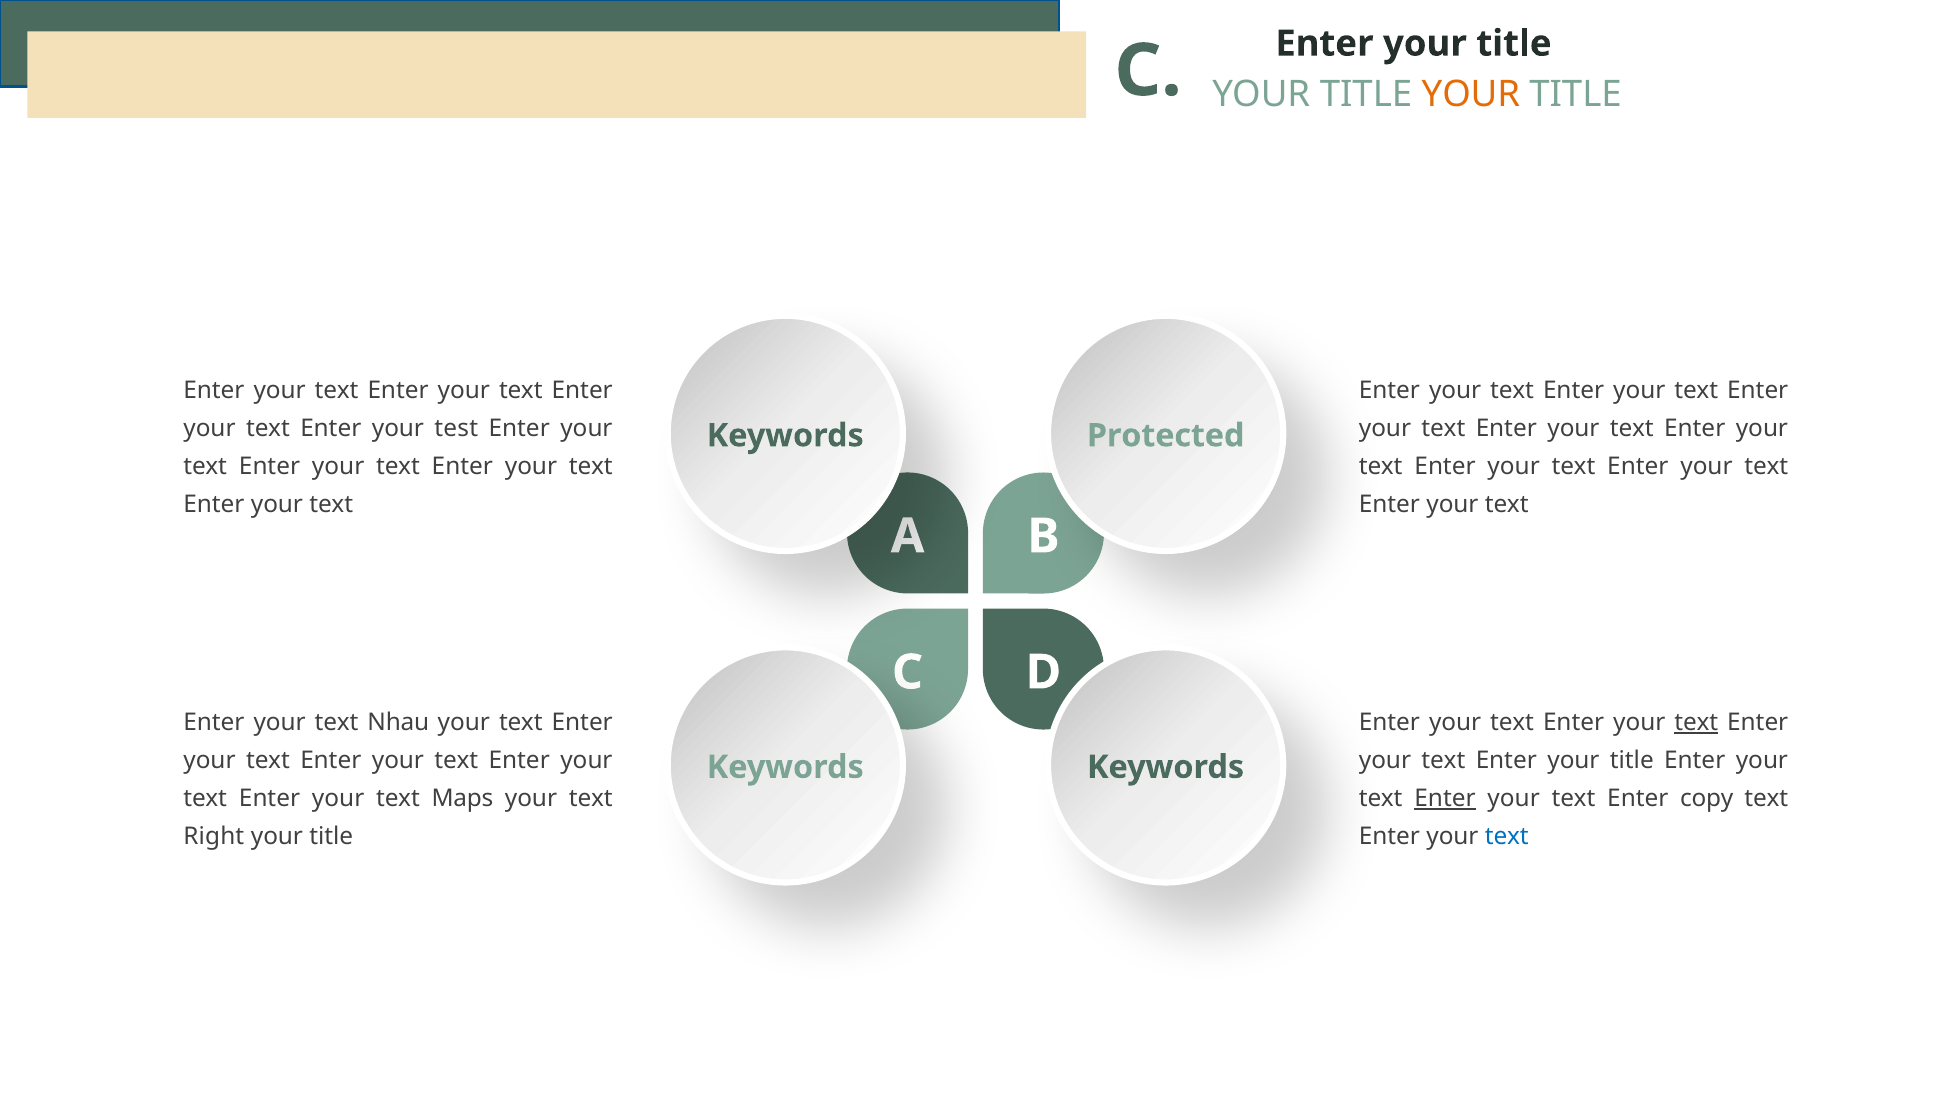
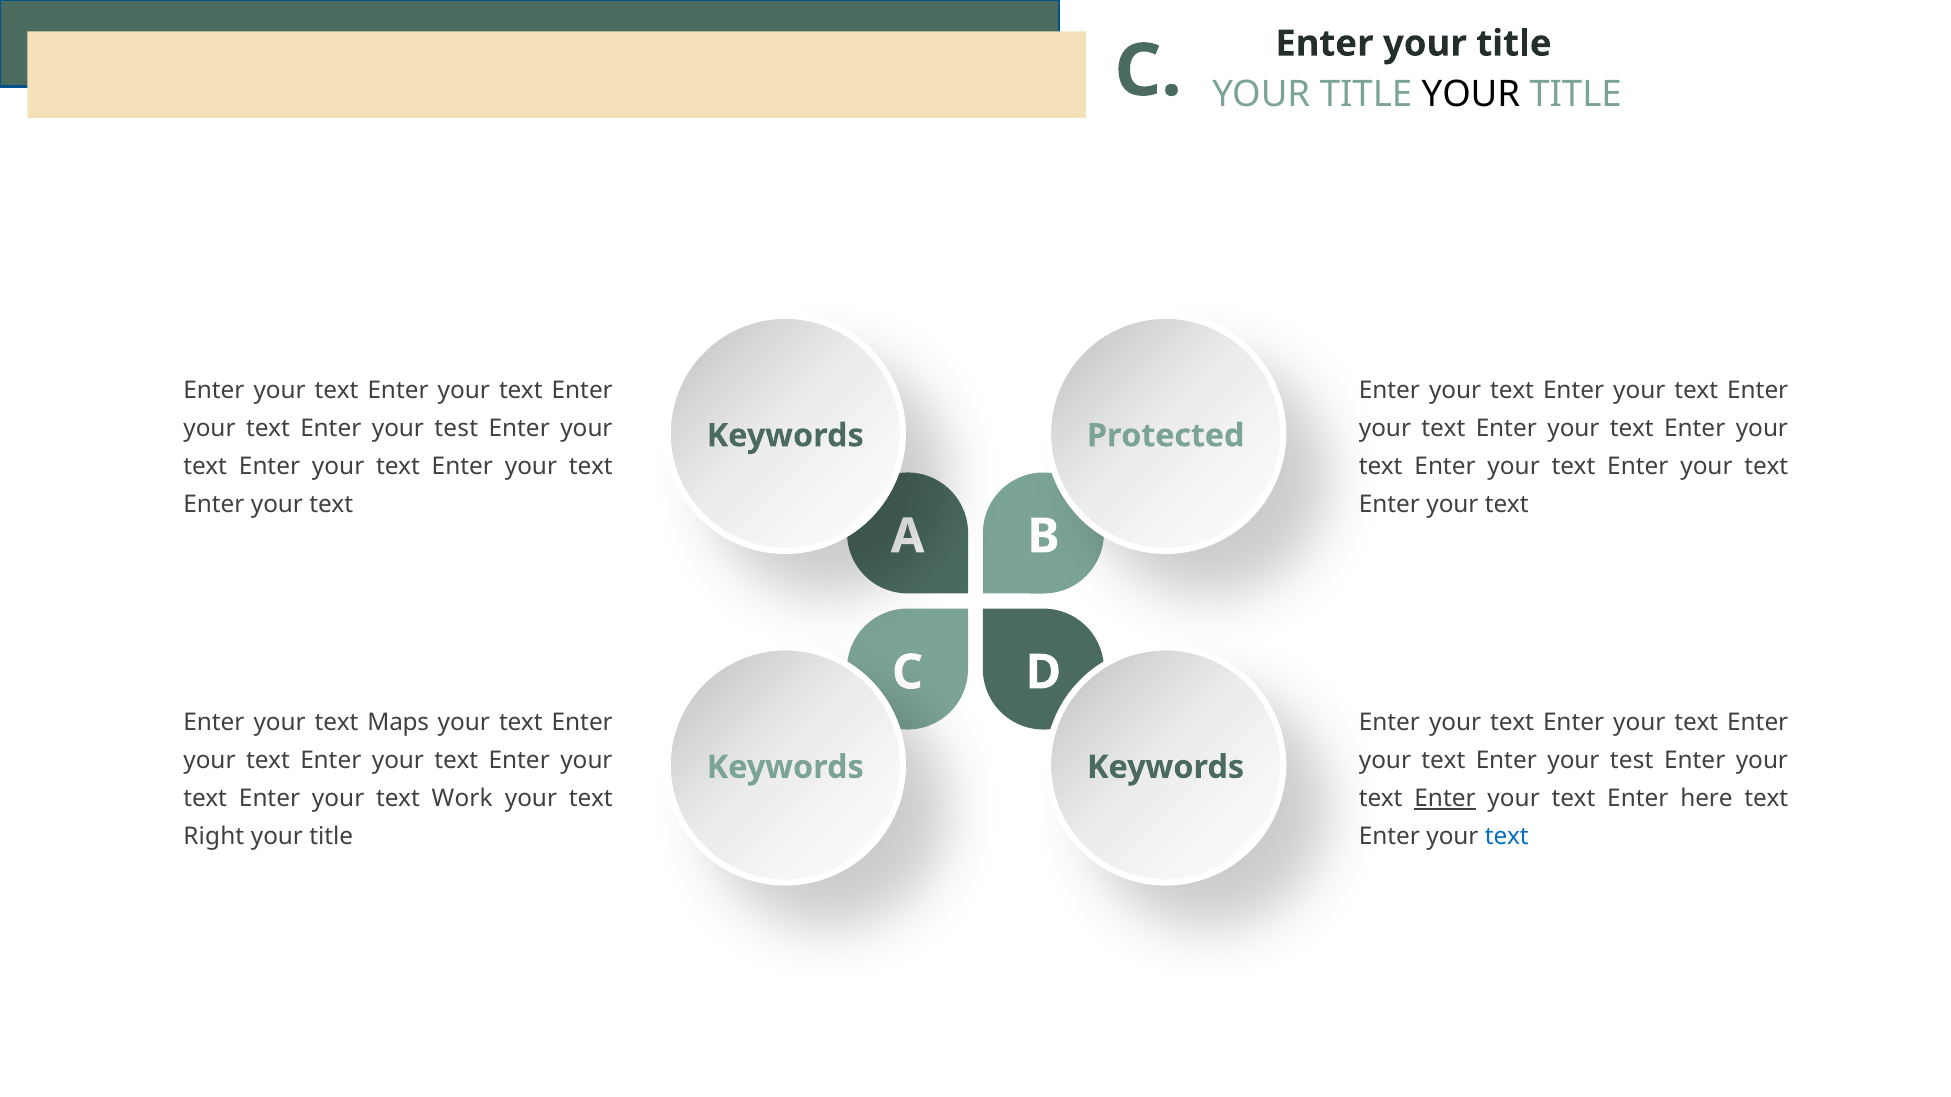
YOUR colour: orange -> black (1471, 94)
Nhau: Nhau -> Maps (398, 723)
text underline: present -> none (1696, 723)
title: title -> test (1632, 761)
Maps: Maps -> Work (462, 799)
copy: copy -> here (1707, 799)
